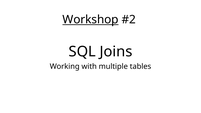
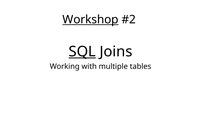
SQL underline: none -> present (82, 52)
